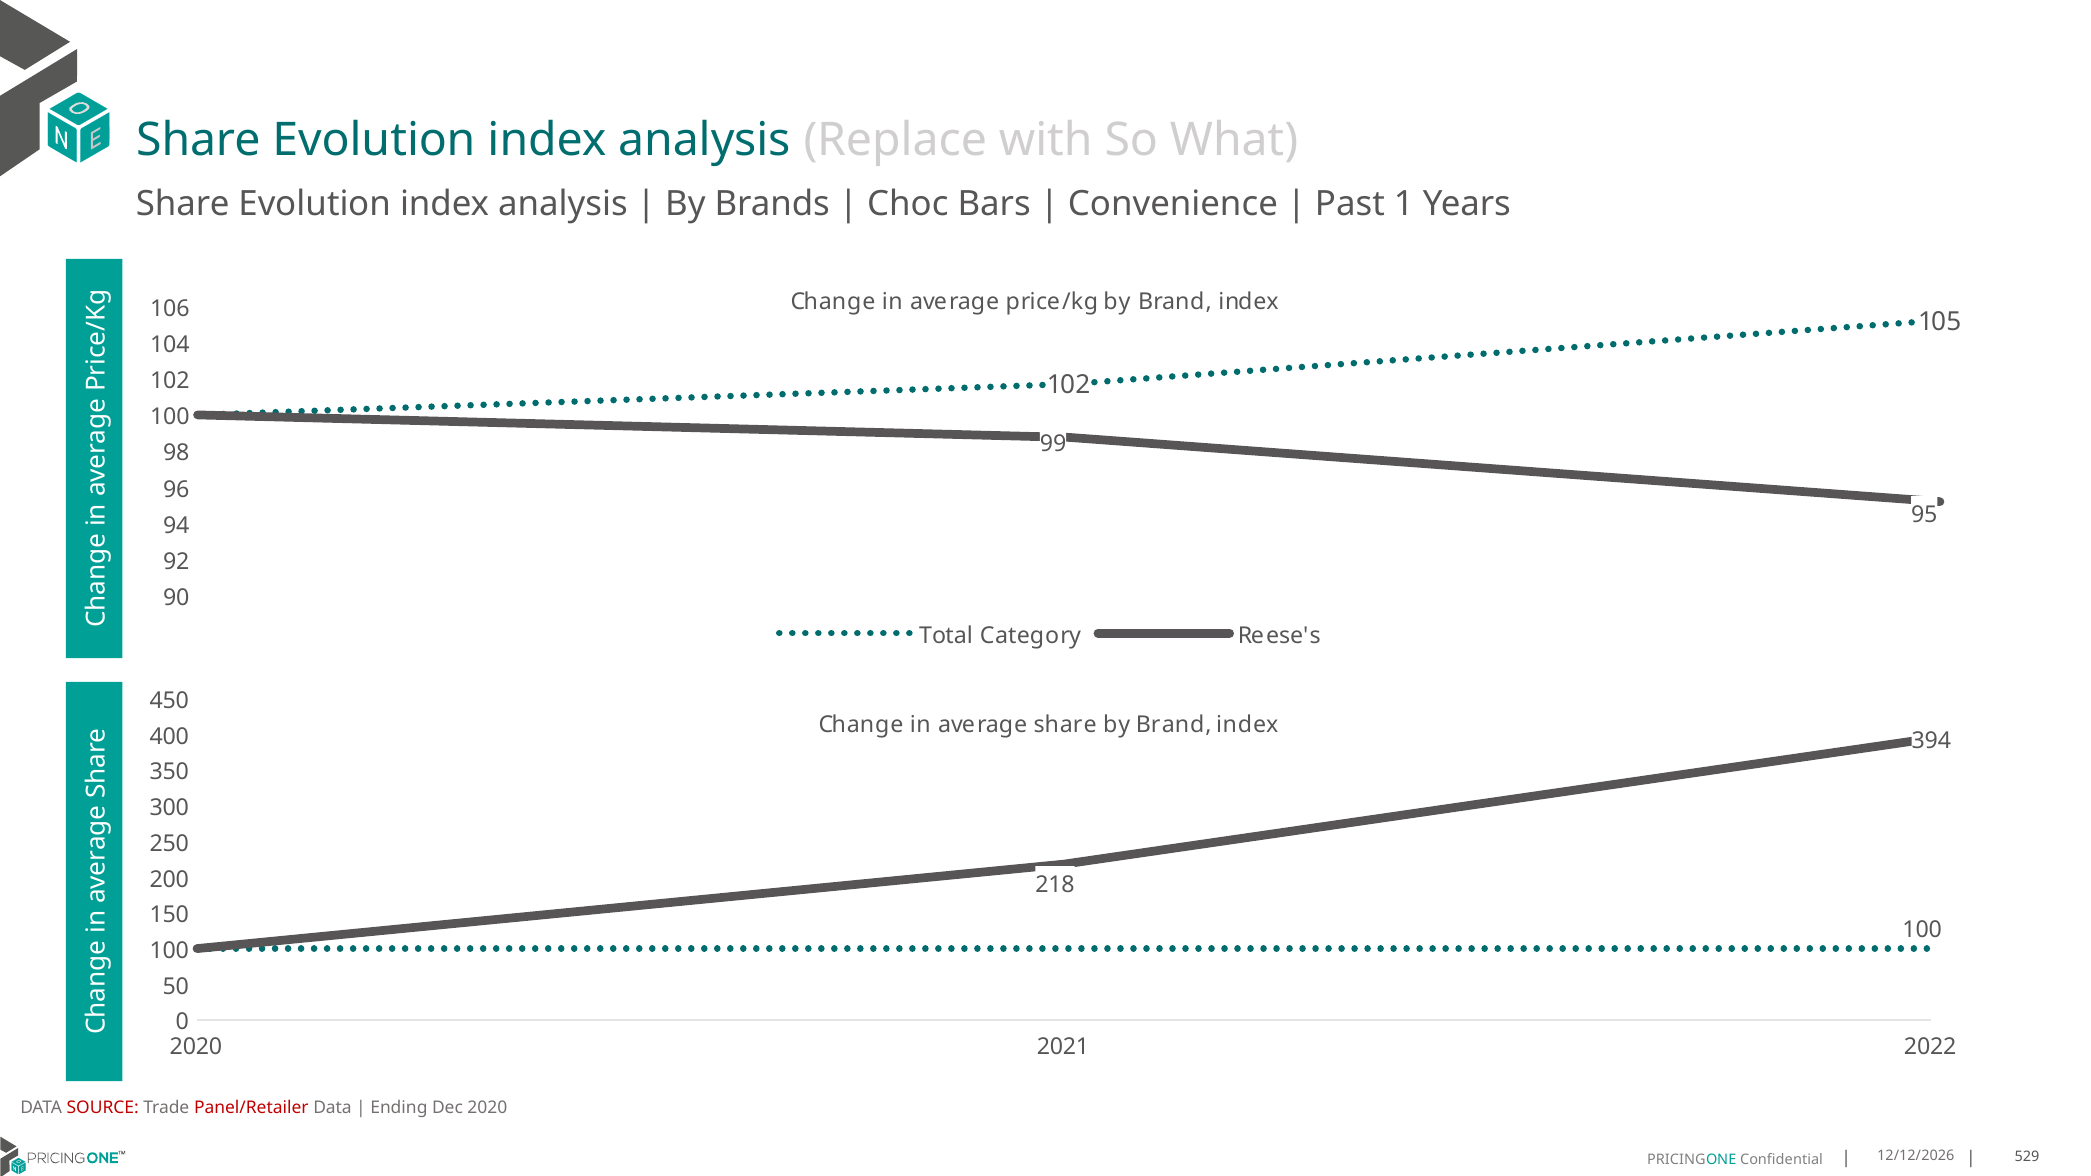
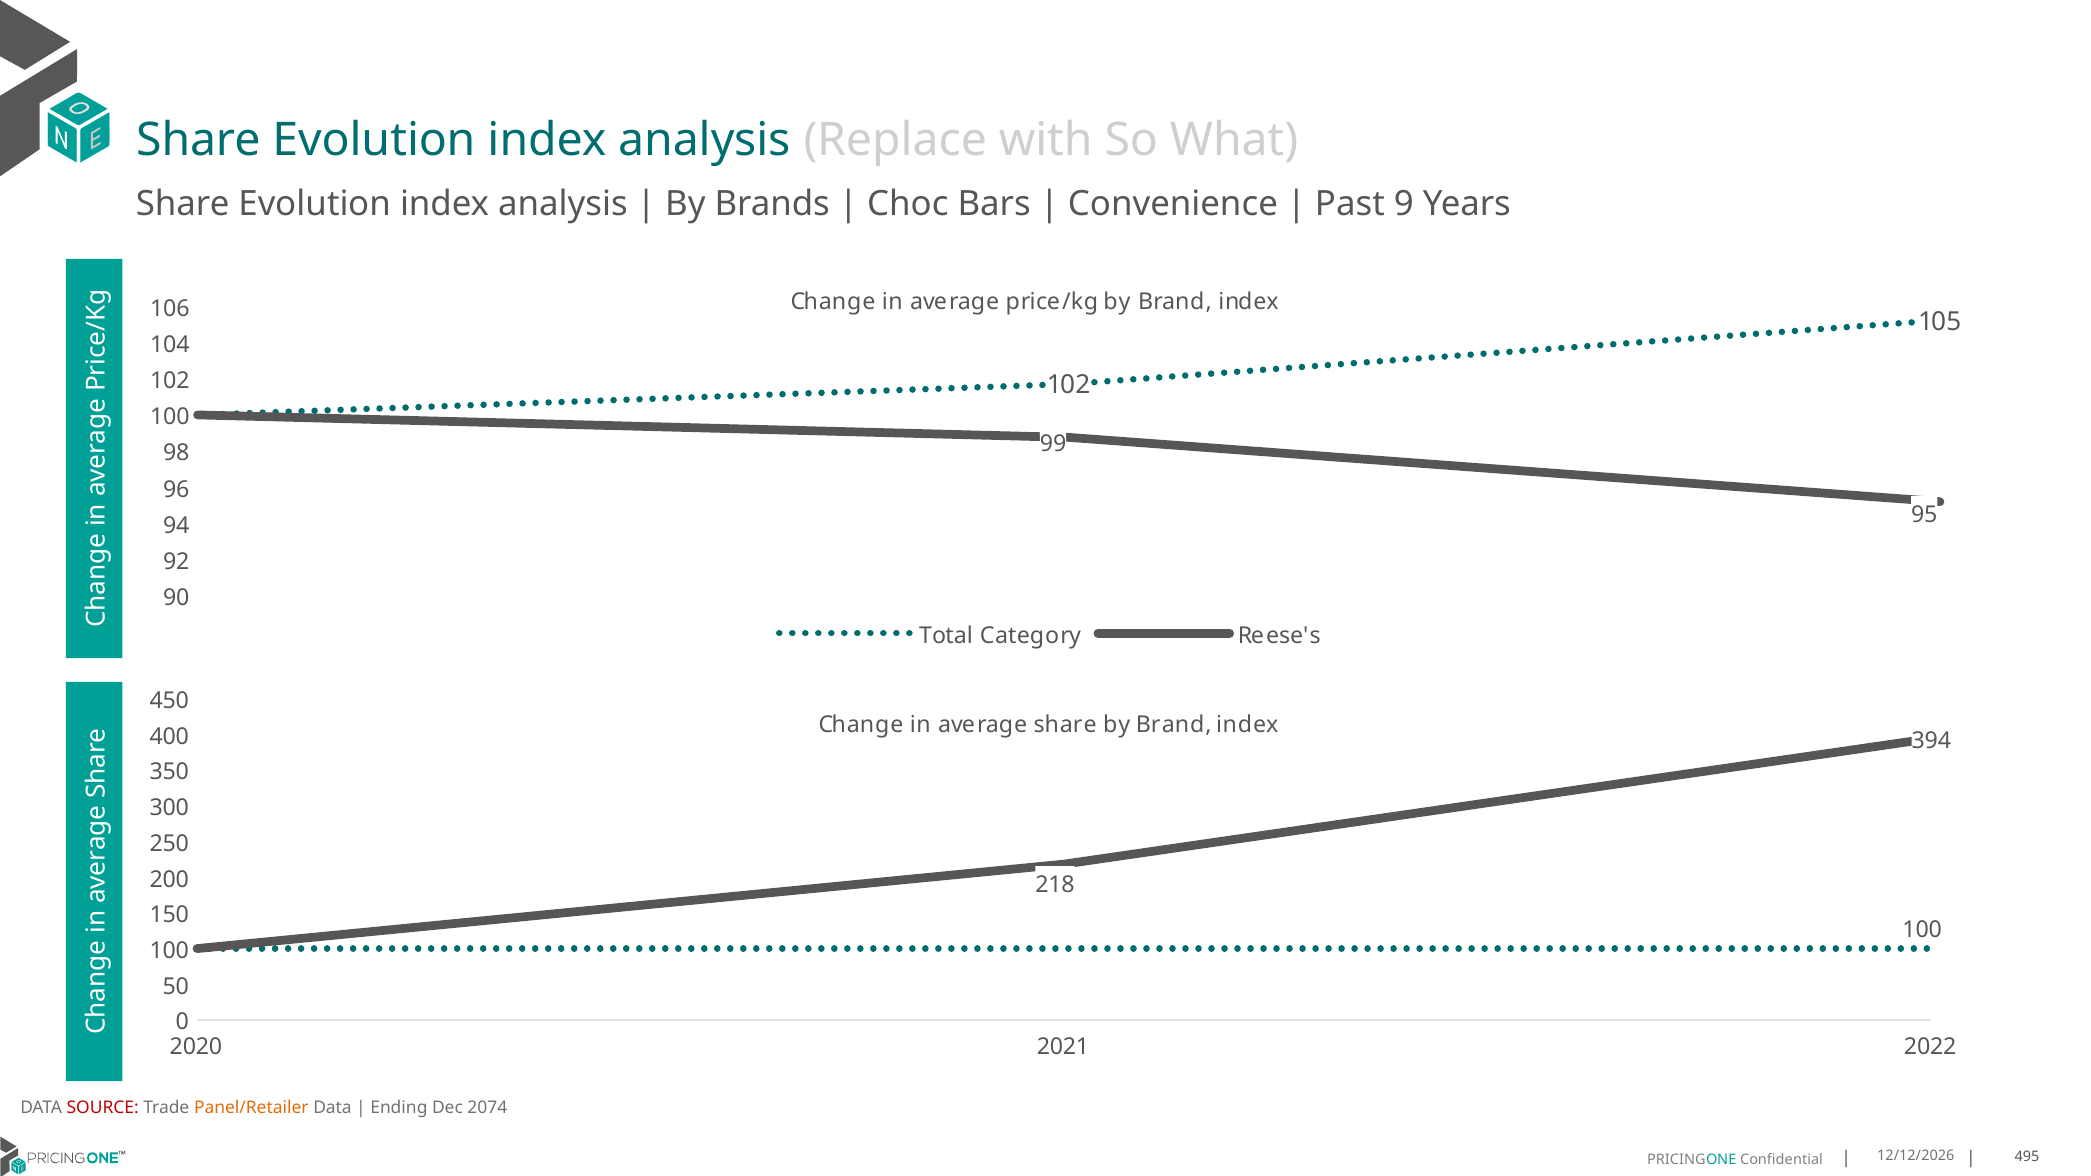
1: 1 -> 9 (1404, 204)
Panel/Retailer colour: red -> orange (251, 1108)
Dec 2020: 2020 -> 2074 (487, 1108)
529: 529 -> 495 (2027, 1156)
